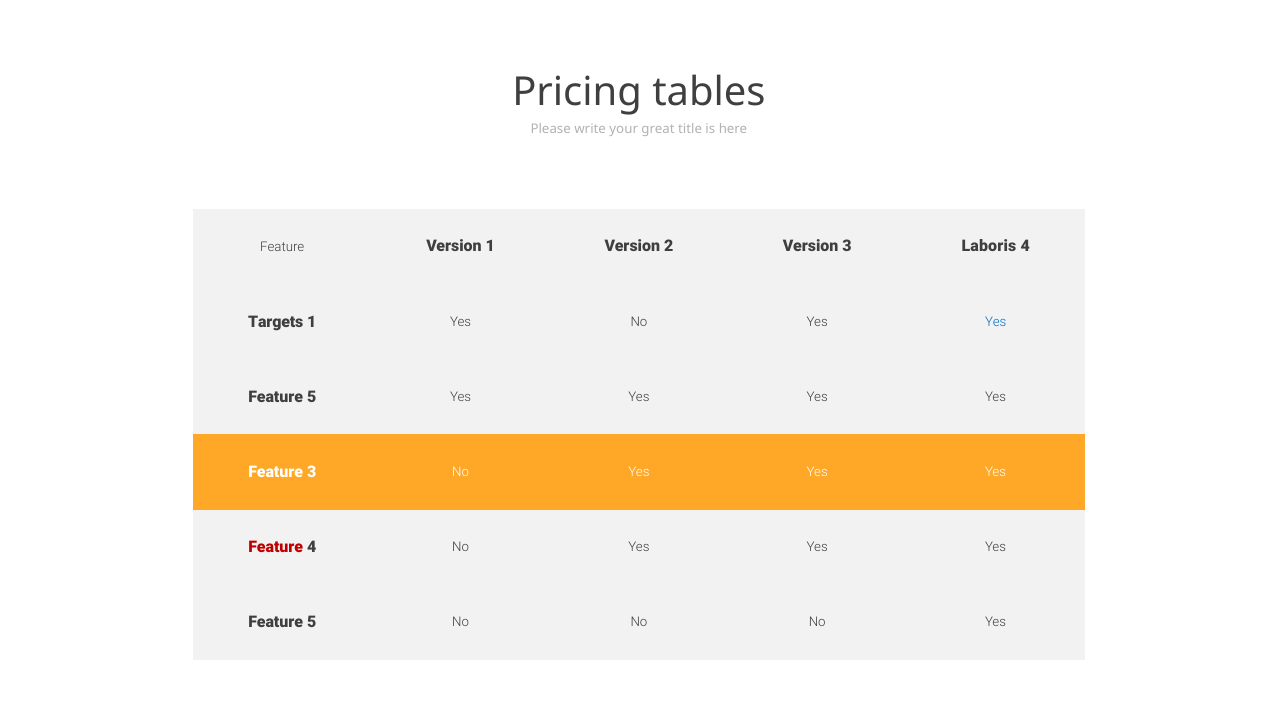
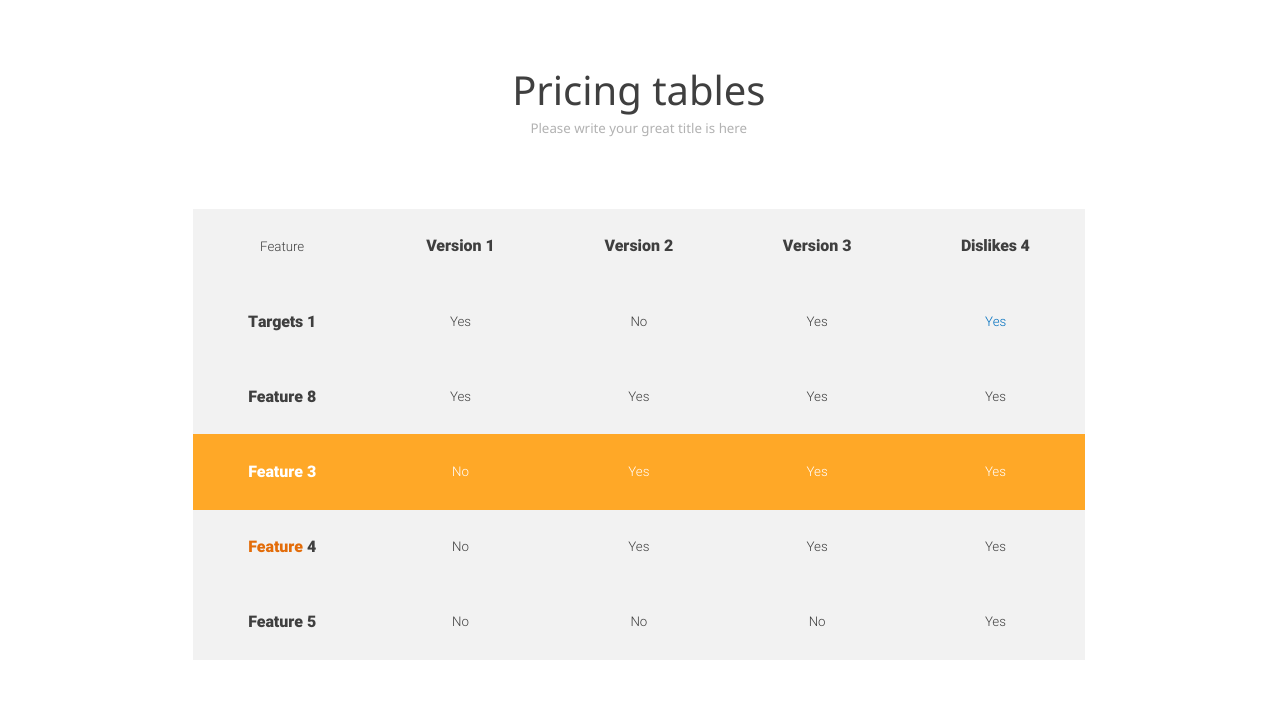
Laboris: Laboris -> Dislikes (989, 247)
5: 5 -> 8 (312, 397)
Feature colour: red -> orange (276, 547)
